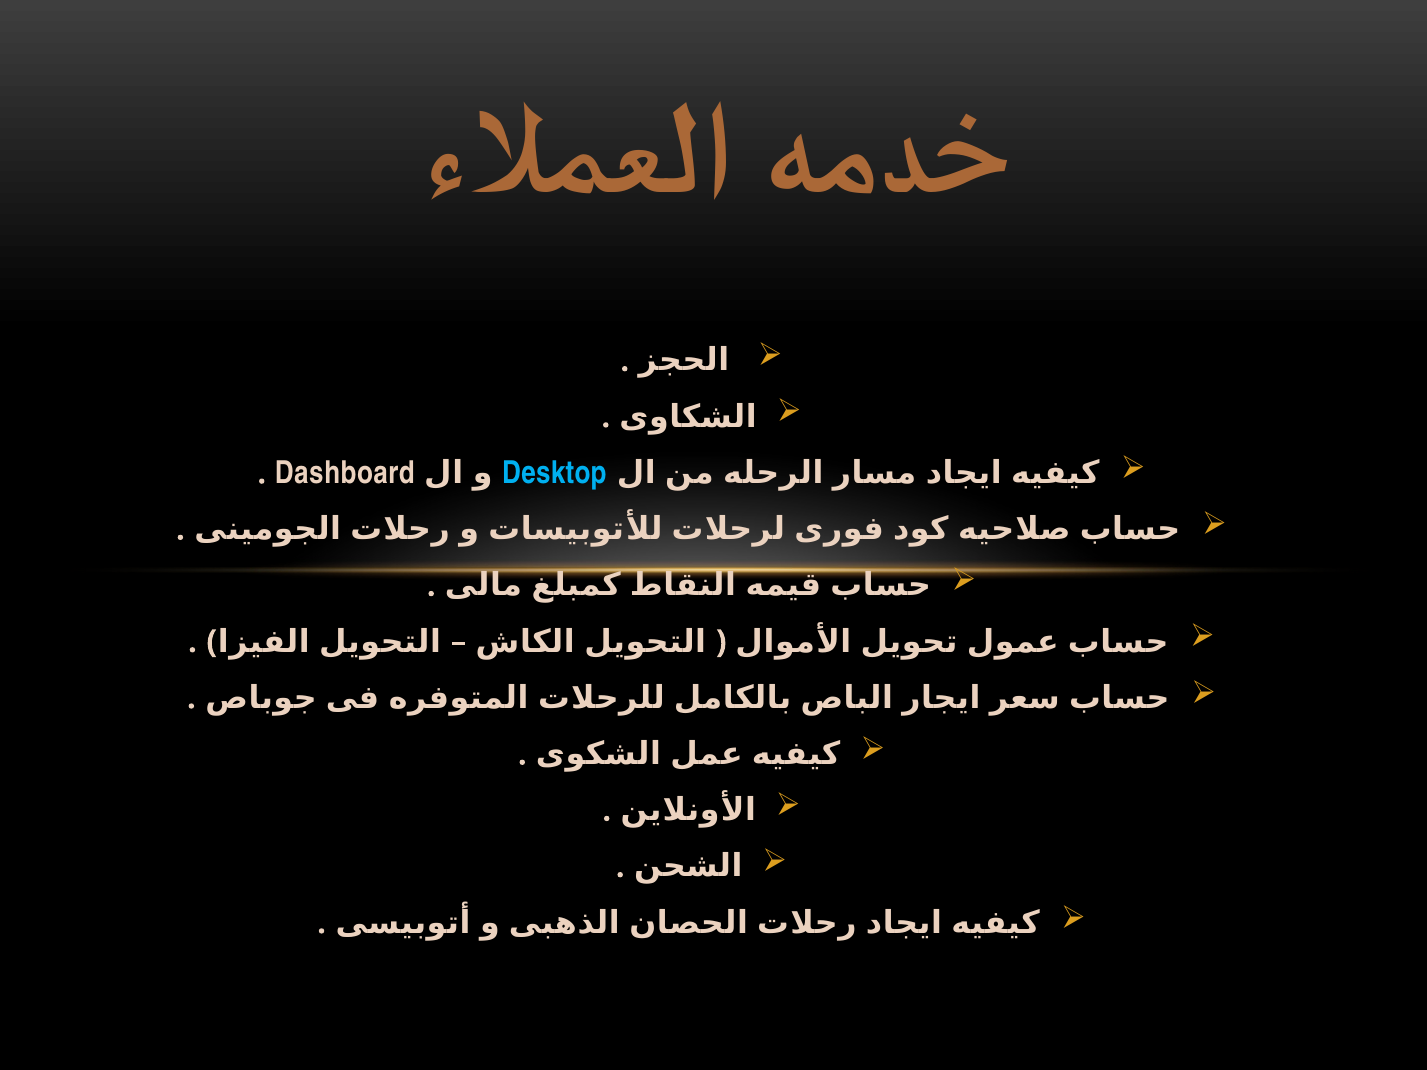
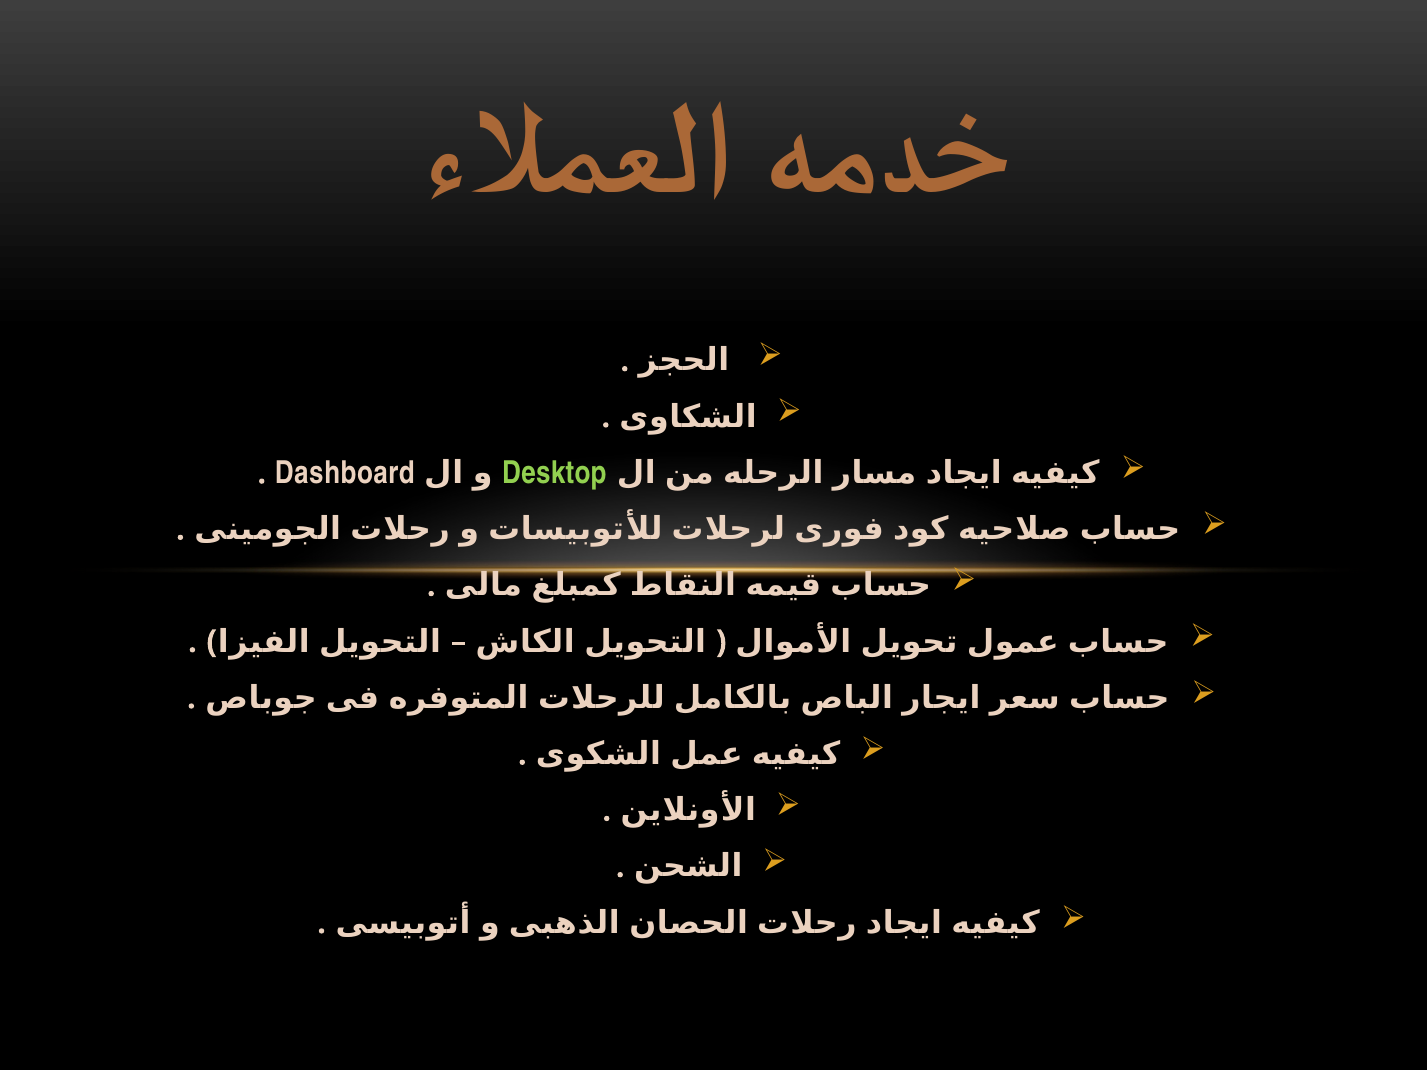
Desktop colour: light blue -> light green (554, 473)
